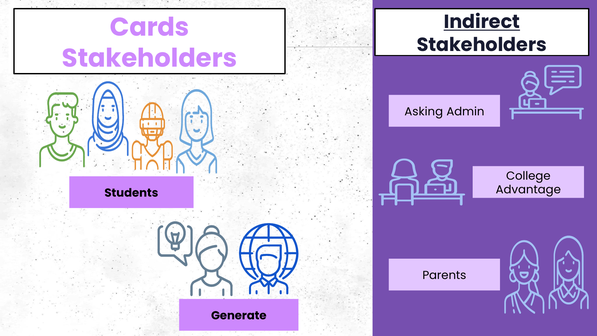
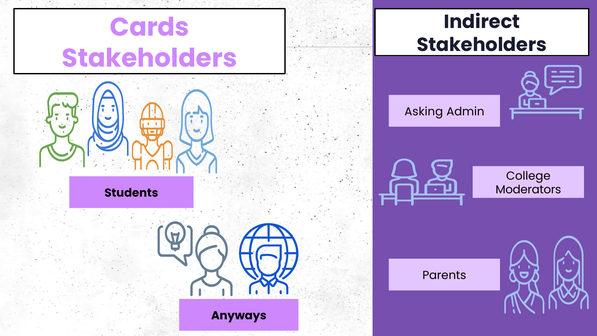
Indirect underline: present -> none (482, 22)
Advantage: Advantage -> Moderators (528, 190)
Generate: Generate -> Anyways (239, 315)
